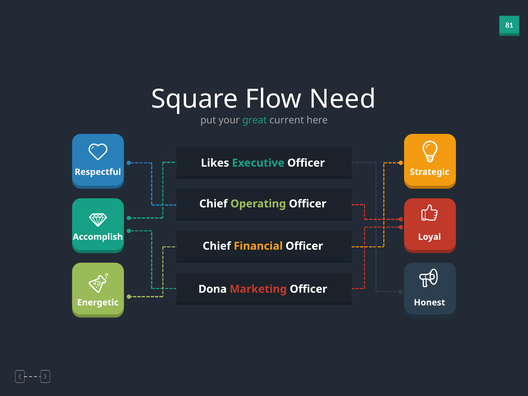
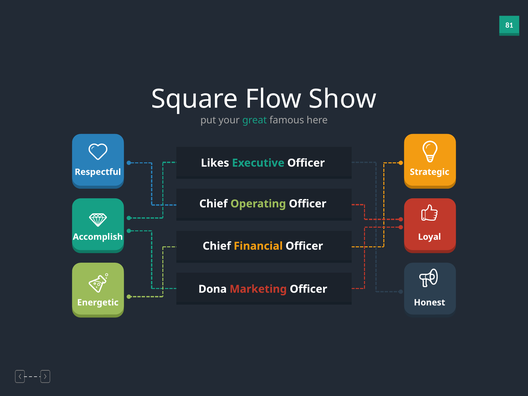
Need: Need -> Show (343, 99)
current: current -> famous (287, 120)
